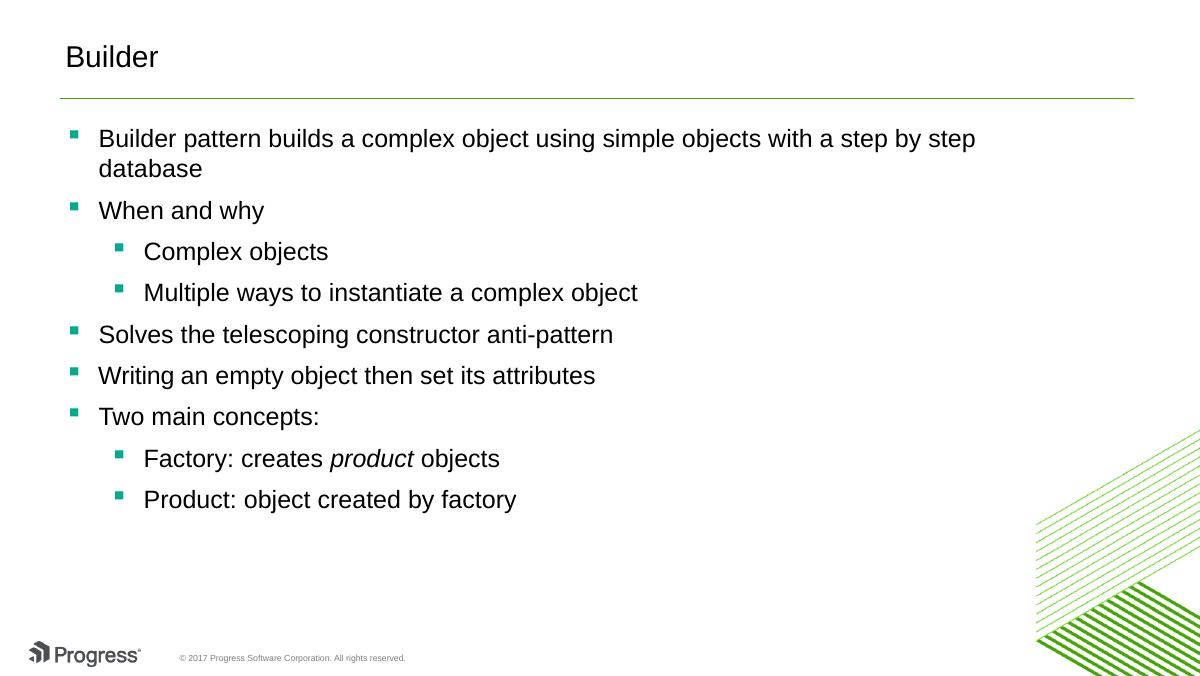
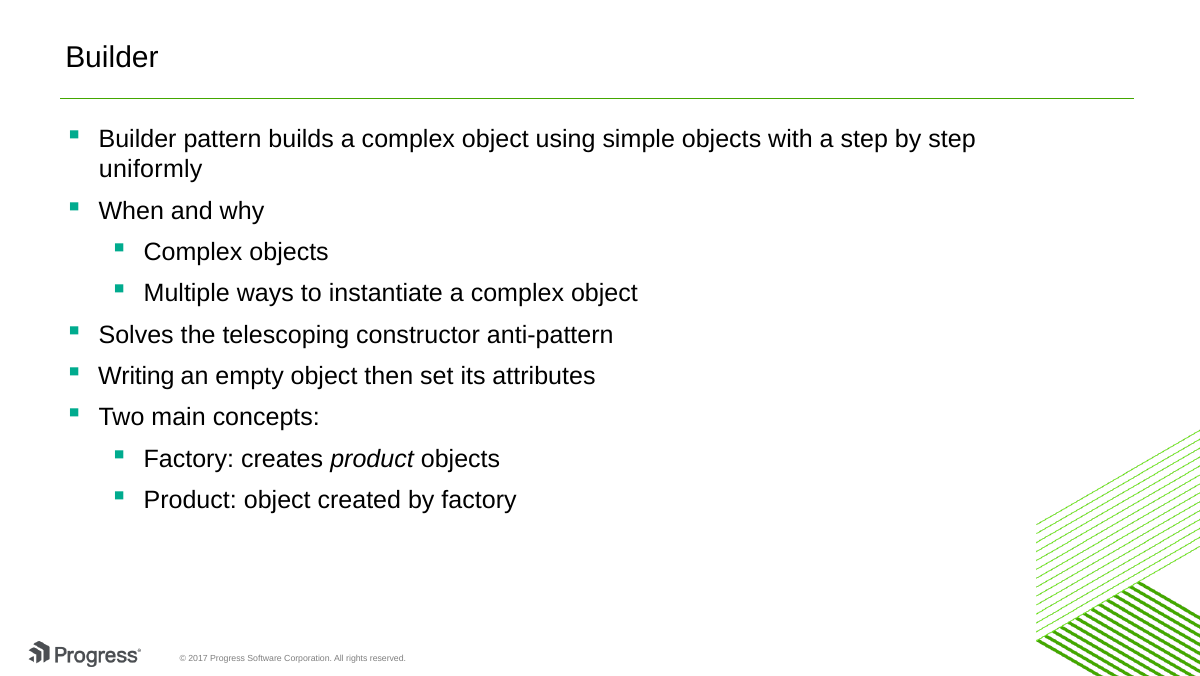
database: database -> uniformly (151, 170)
